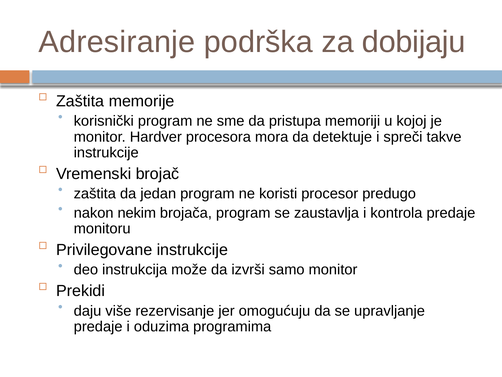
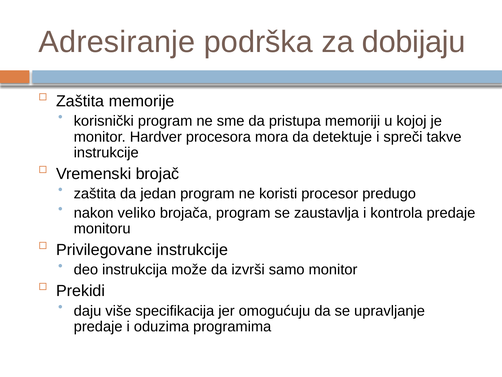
nekim: nekim -> veliko (137, 213)
rezervisanje: rezervisanje -> specifikacija (175, 310)
